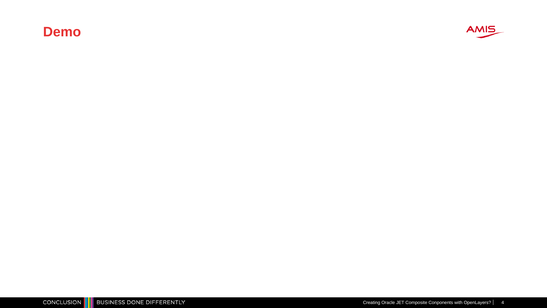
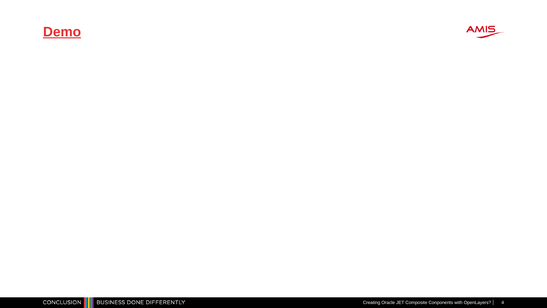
Demo underline: none -> present (62, 32)
